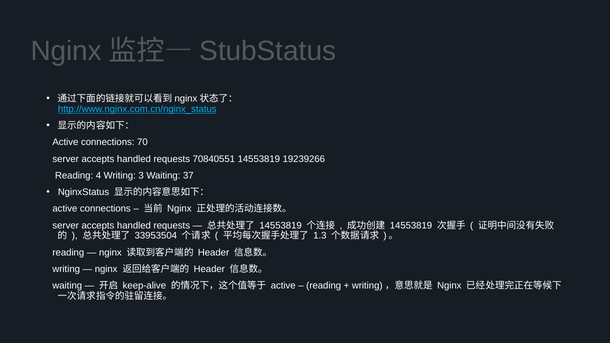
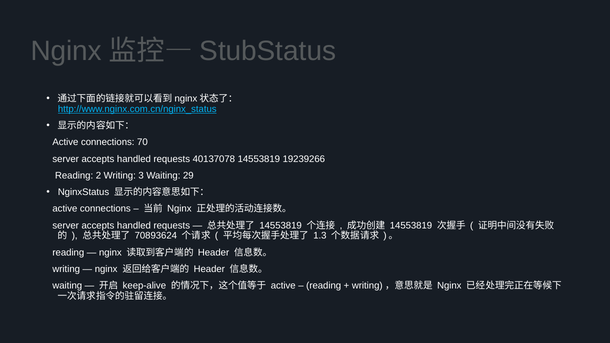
70840551: 70840551 -> 40137078 (214, 159)
4: 4 -> 2 (98, 176)
37: 37 -> 29 (188, 176)
33953504: 33953504 -> 70893624 (156, 236)
